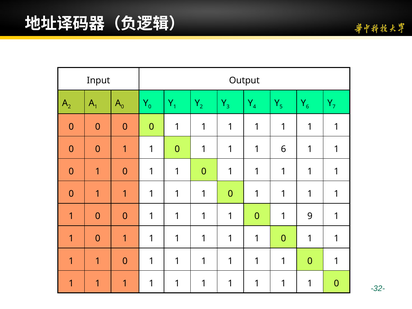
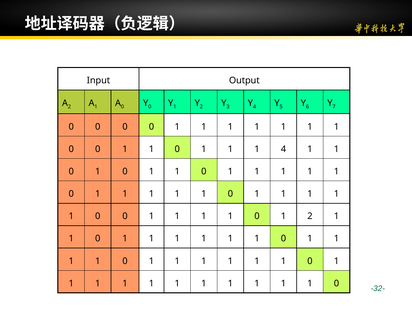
1 6: 6 -> 4 (283, 149)
1 9: 9 -> 2 (310, 216)
